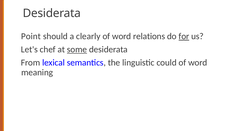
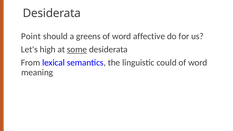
clearly: clearly -> greens (88, 36)
relations: relations -> affective (149, 36)
for underline: present -> none (184, 36)
chef: chef -> high (48, 49)
